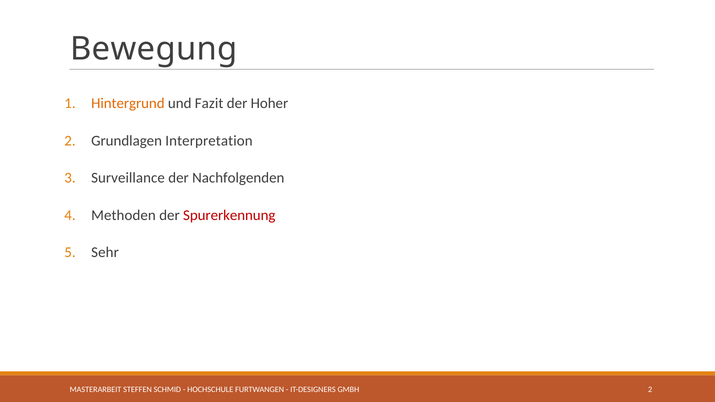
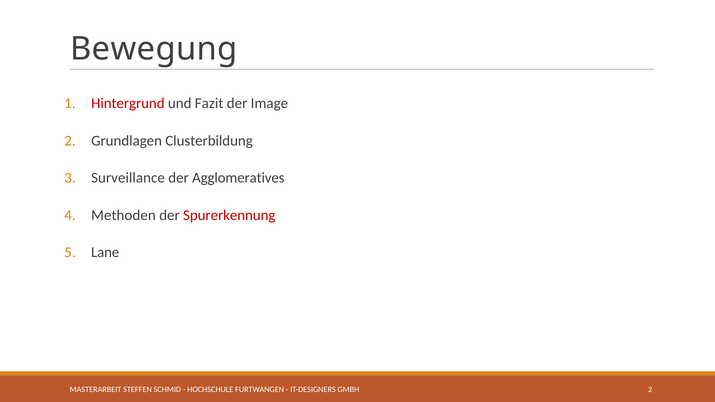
Hintergrund colour: orange -> red (128, 104)
Hoher: Hoher -> Image (269, 104)
Interpretation: Interpretation -> Clusterbildung (209, 141)
Nachfolgenden: Nachfolgenden -> Agglomeratives (238, 178)
Sehr: Sehr -> Lane (105, 252)
